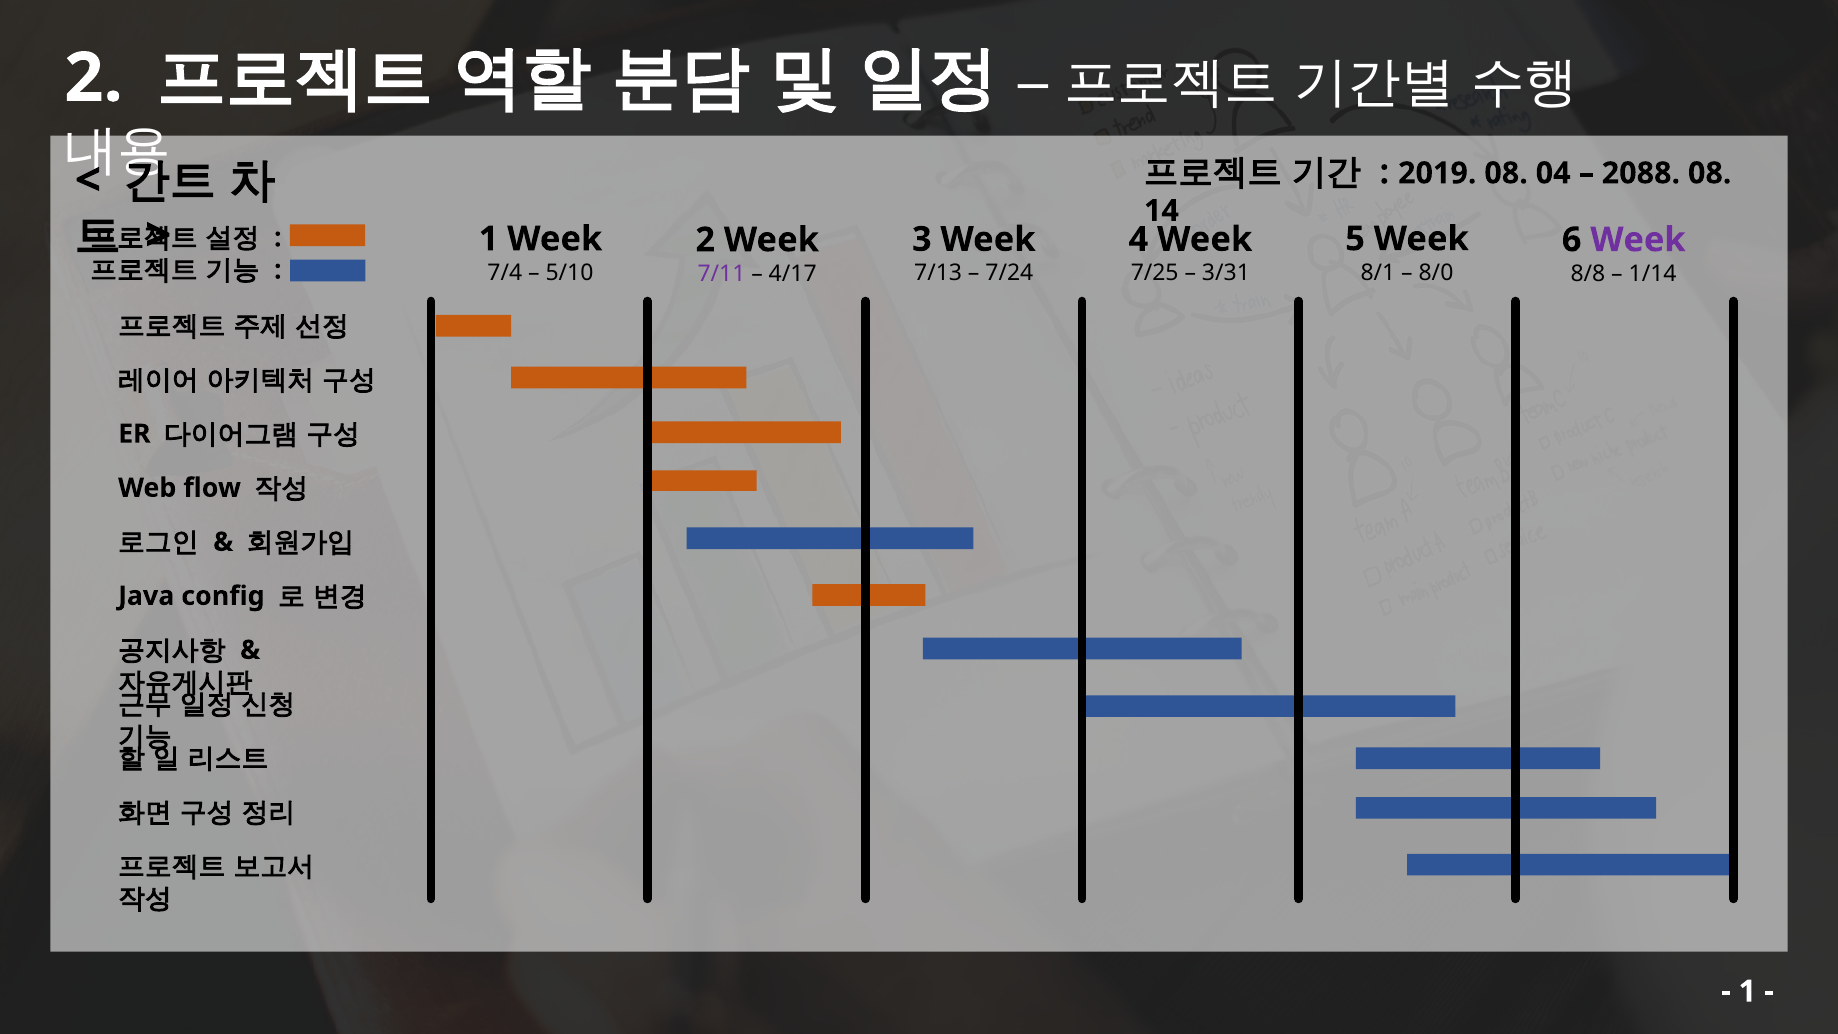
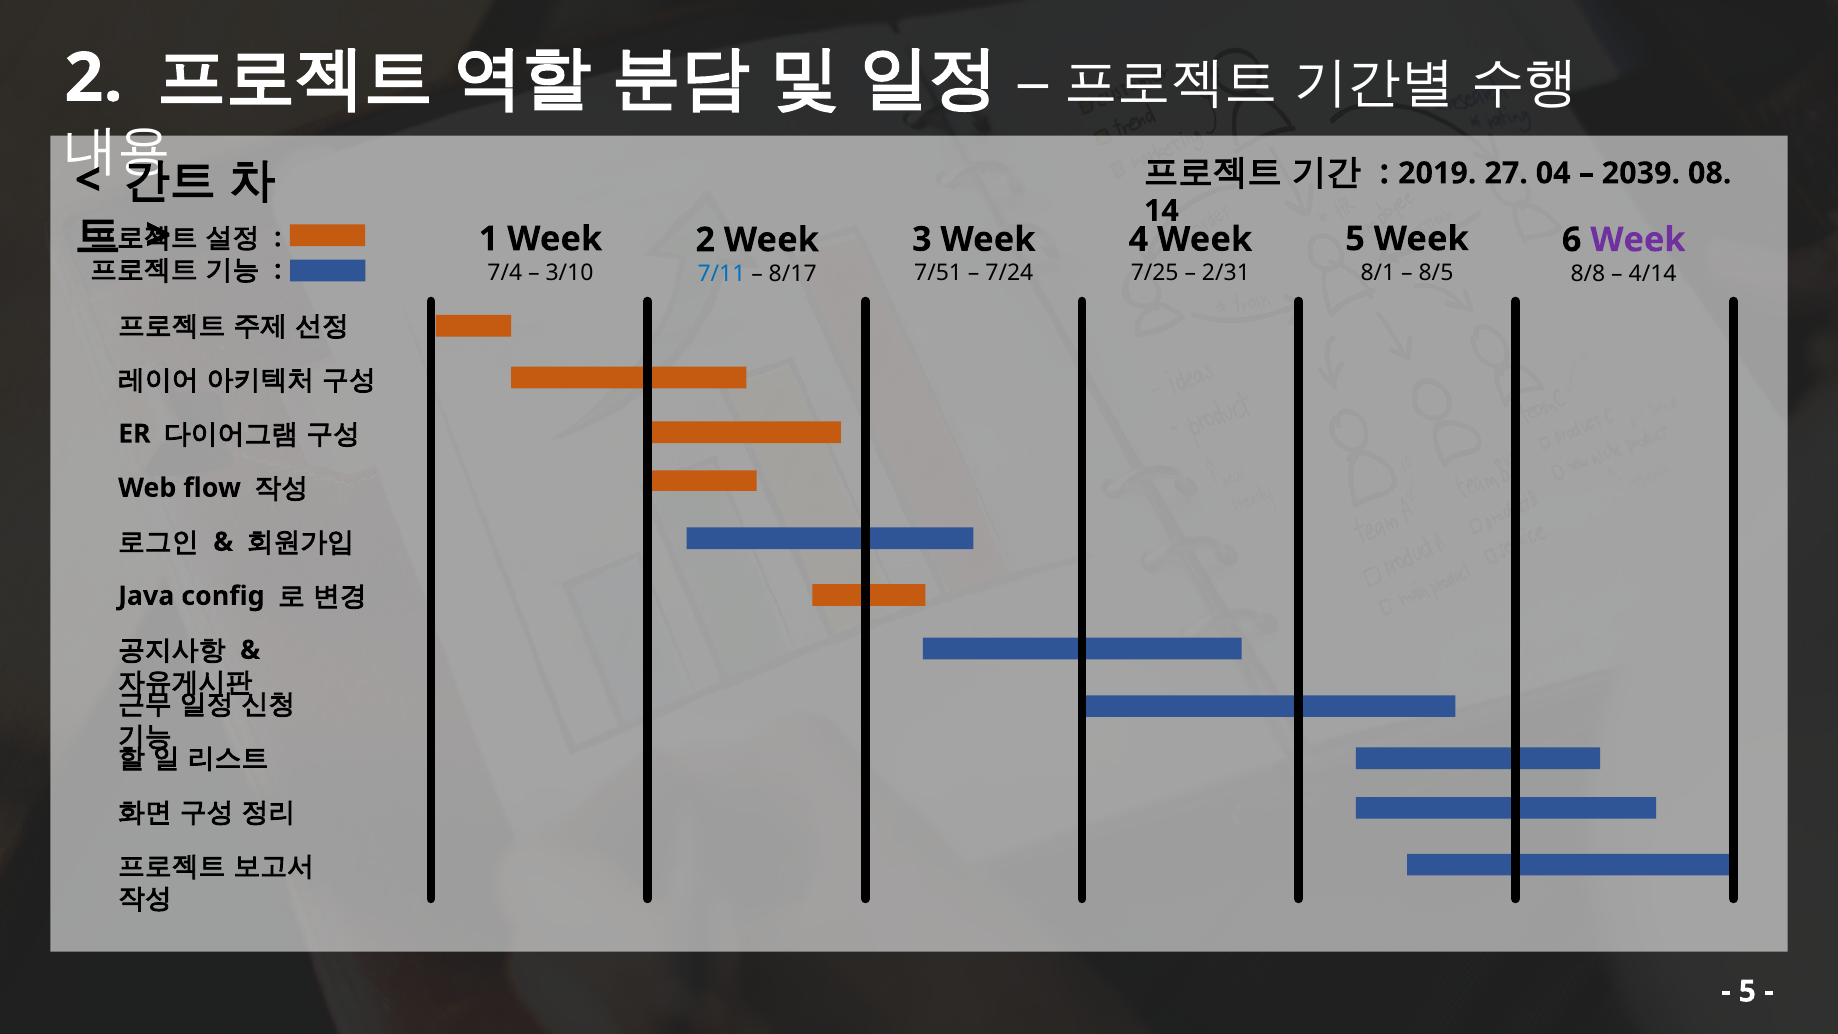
2019 08: 08 -> 27 (1506, 173)
2088: 2088 -> 2039 (1641, 173)
8/0: 8/0 -> 8/5 (1436, 272)
5/10: 5/10 -> 3/10 (570, 273)
7/13: 7/13 -> 7/51 (938, 273)
3/31: 3/31 -> 2/31 (1226, 273)
1/14: 1/14 -> 4/14 (1653, 273)
7/11 colour: purple -> blue (722, 273)
4/17: 4/17 -> 8/17 (793, 273)
1: 1 -> 5 (1747, 991)
